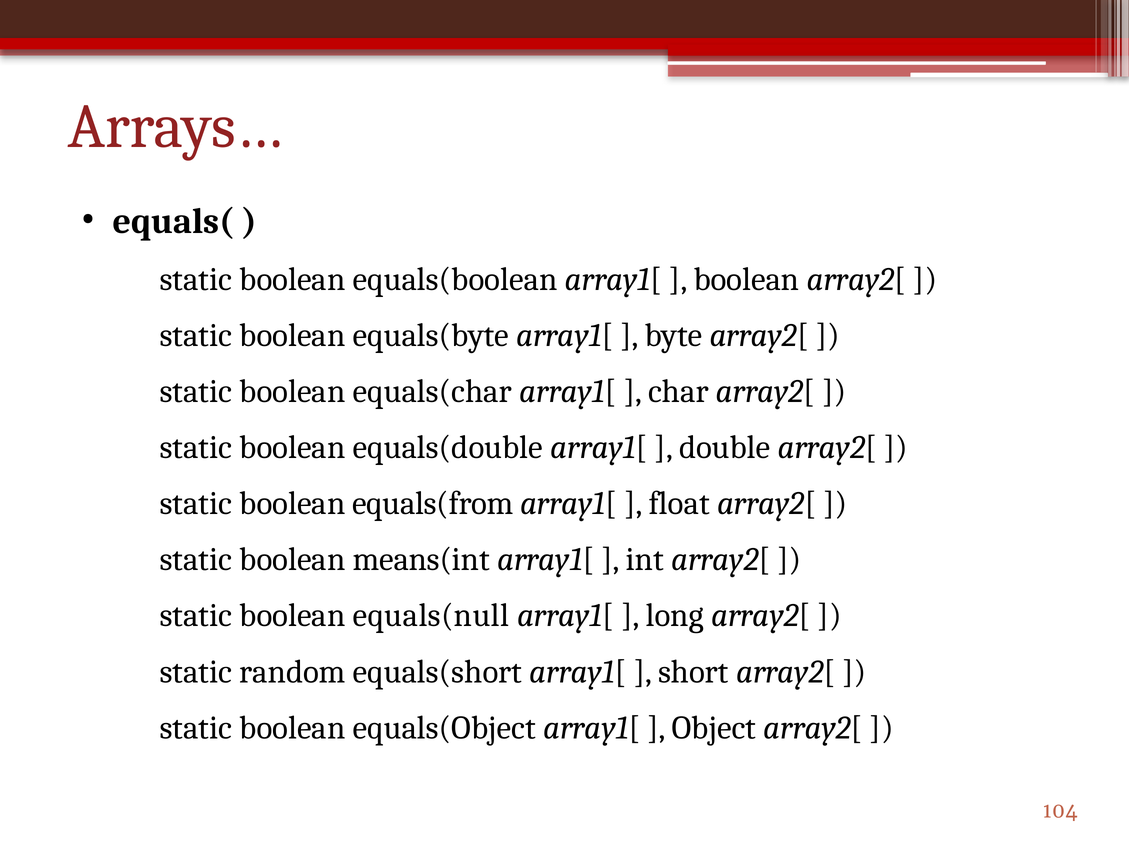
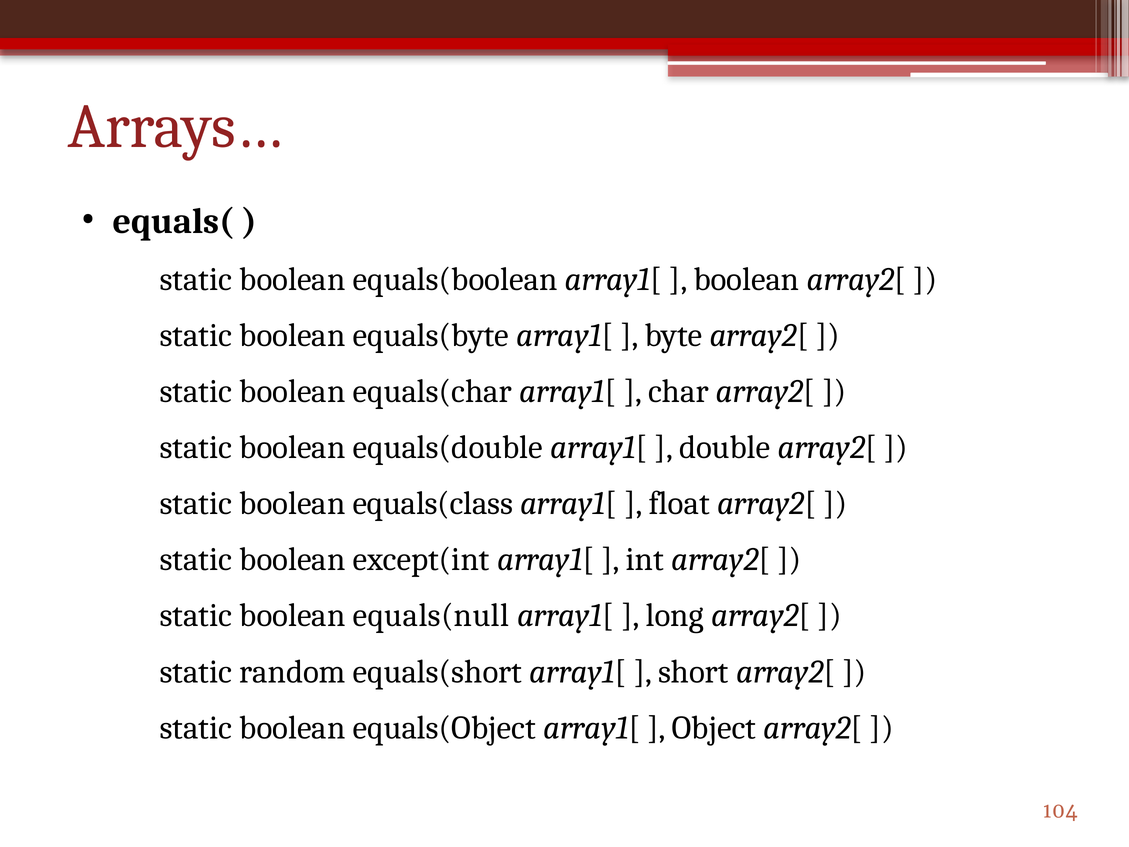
equals(from: equals(from -> equals(class (433, 503)
means(int: means(int -> except(int (421, 559)
